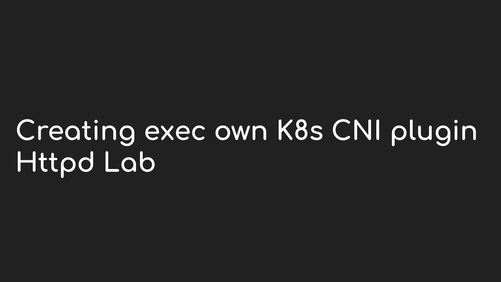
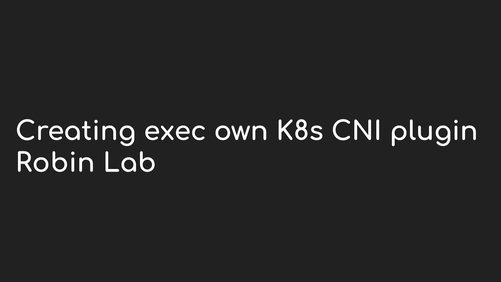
Httpd: Httpd -> Robin (55, 163)
